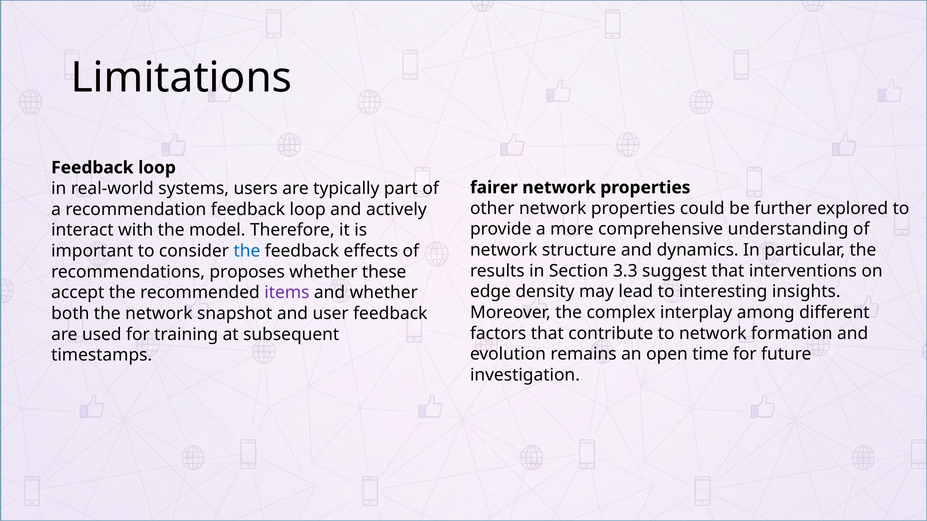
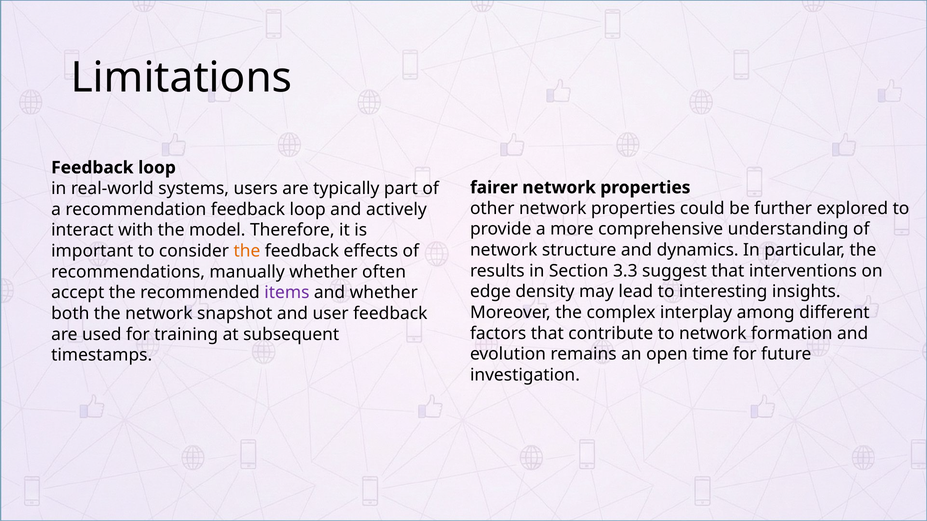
the colour: blue -> orange (247, 251)
proposes: proposes -> manually (247, 272)
these: these -> often (384, 272)
